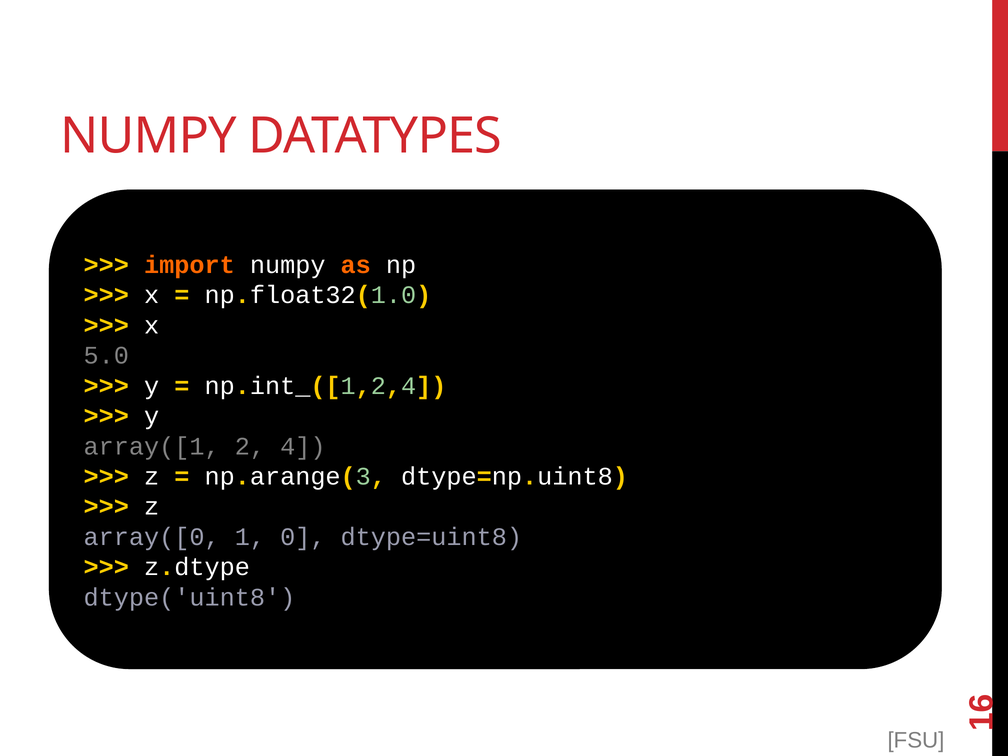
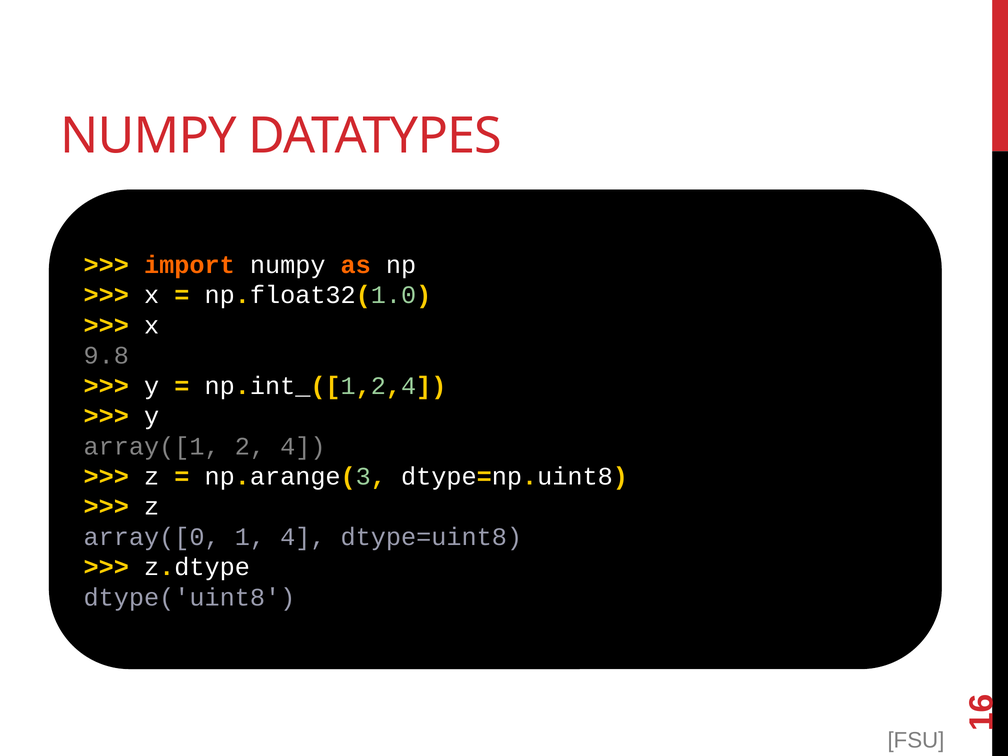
5.0: 5.0 -> 9.8 (106, 355)
1 0: 0 -> 4 (303, 537)
